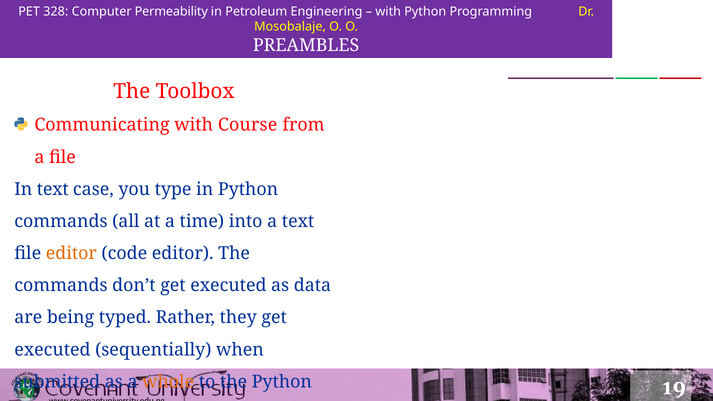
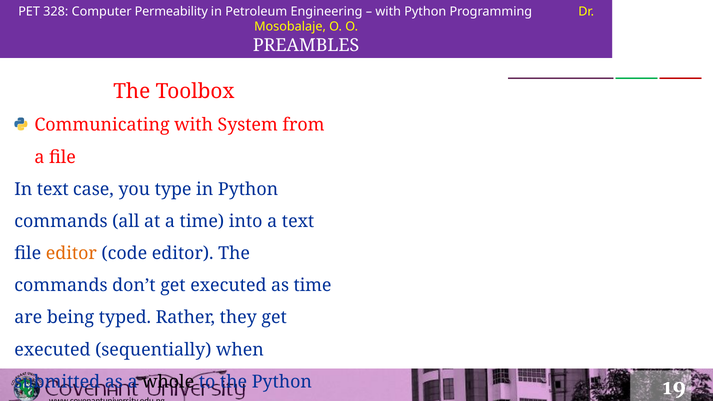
Course: Course -> System (248, 125)
as data: data -> time (313, 285)
whole colour: orange -> black (168, 382)
